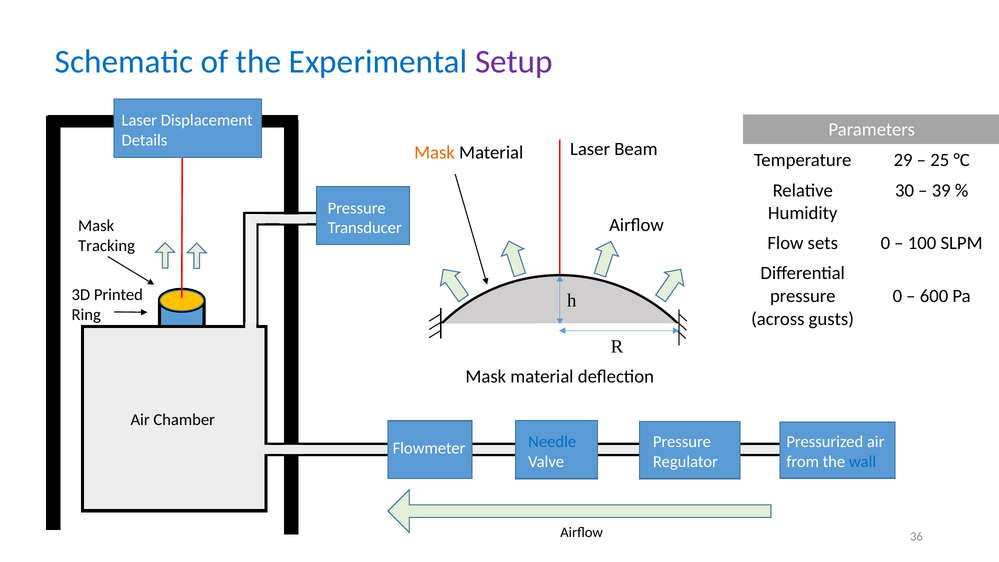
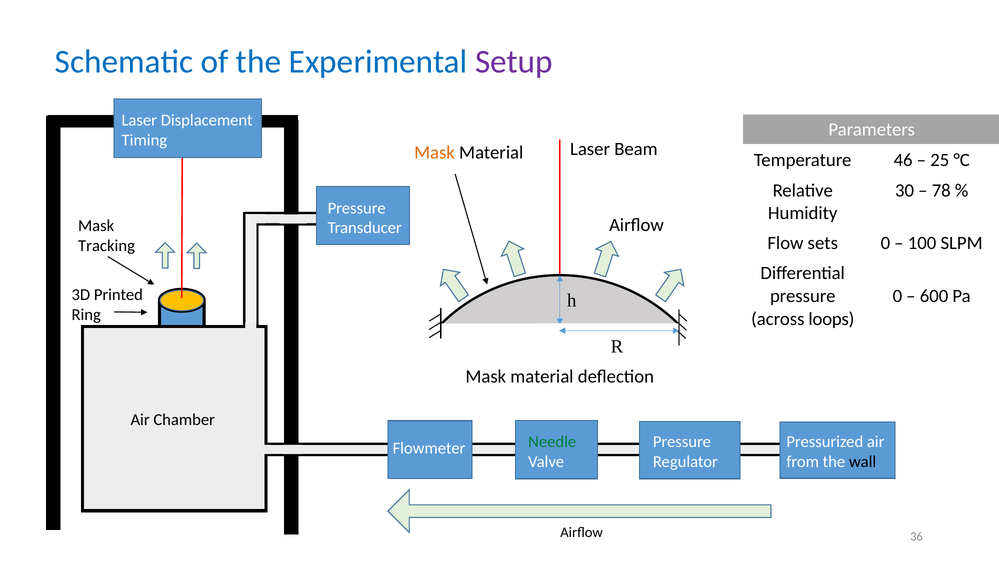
Details: Details -> Timing (144, 140)
29: 29 -> 46 (903, 160)
39: 39 -> 78 (941, 190)
gusts: gusts -> loops (831, 319)
Needle colour: blue -> green (552, 442)
wall colour: blue -> black (863, 462)
